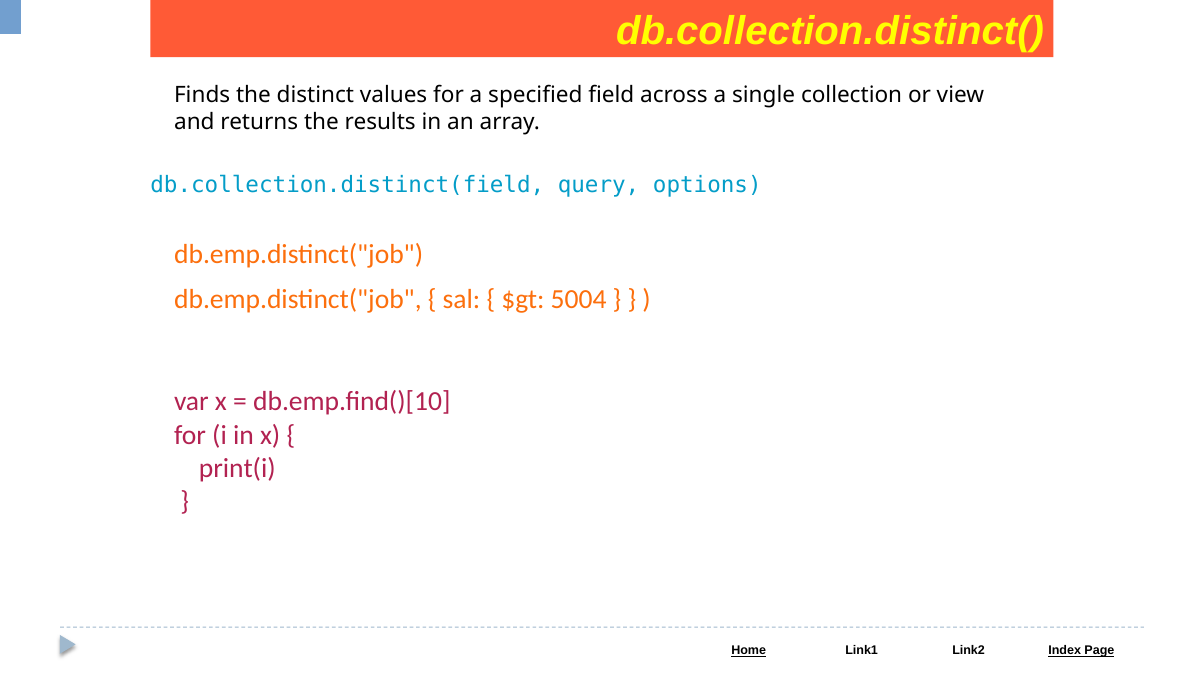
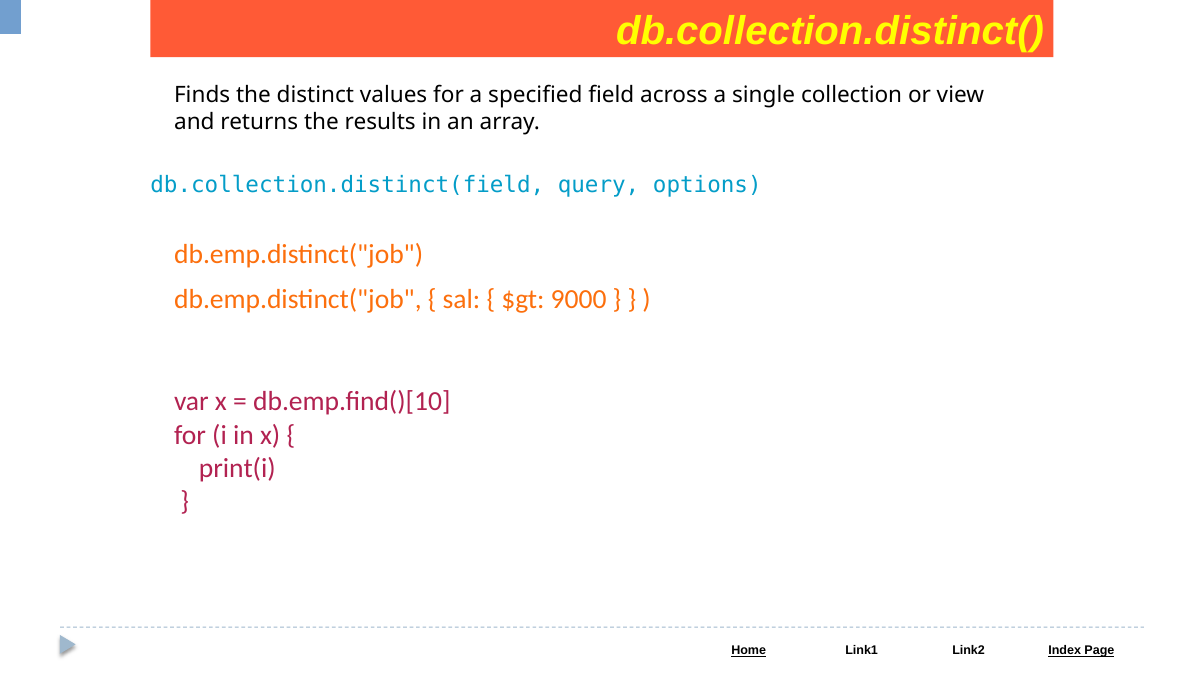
5004: 5004 -> 9000 (579, 300)
